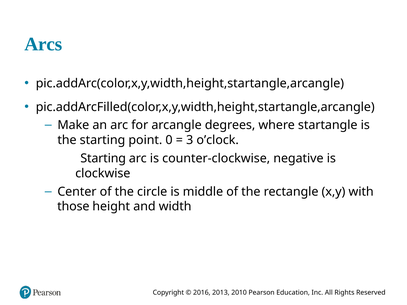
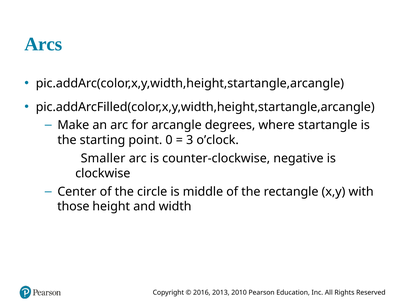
Starting: Starting -> Smaller (103, 159)
